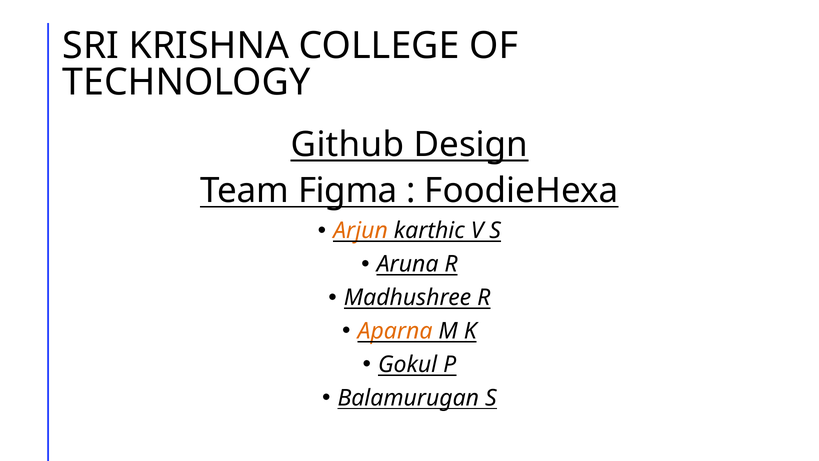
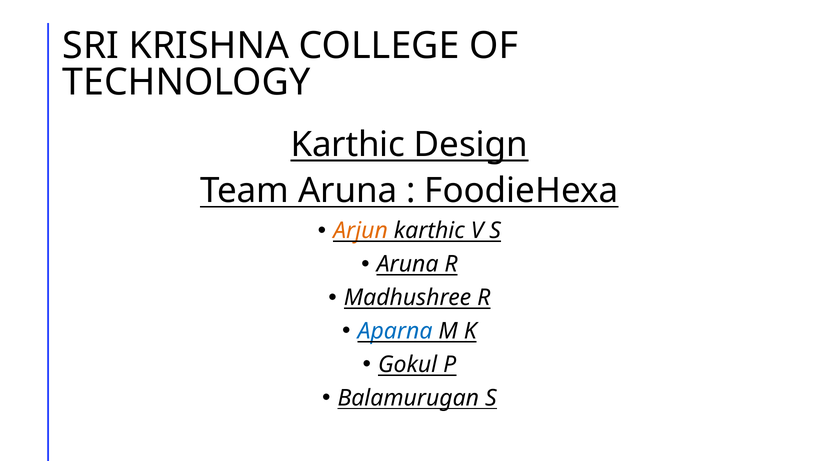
Github: Github -> Karthic (348, 144)
Team Figma: Figma -> Aruna (348, 191)
Aparna colour: orange -> blue (395, 331)
